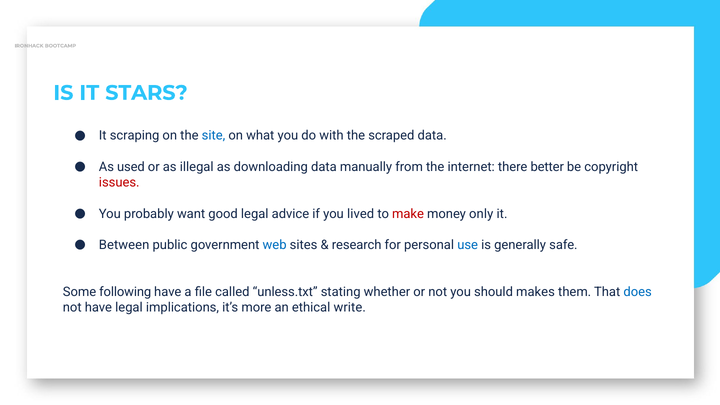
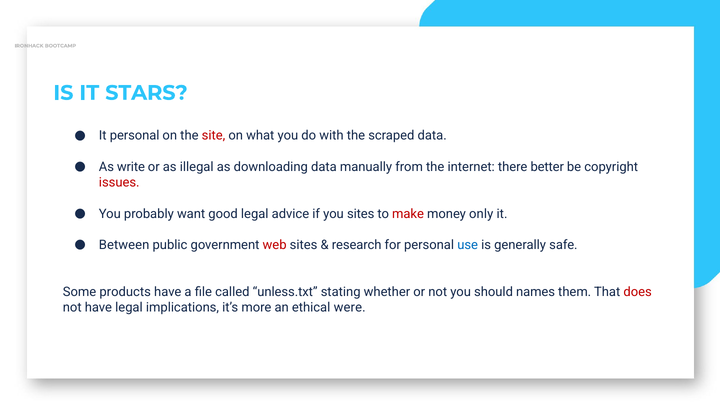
It scraping: scraping -> personal (135, 136)
site colour: blue -> red (214, 136)
used: used -> write (131, 167)
you lived: lived -> sites (361, 214)
web colour: blue -> red (275, 245)
following: following -> products (125, 292)
makes: makes -> names (536, 292)
does colour: blue -> red (638, 292)
write: write -> were (350, 308)
